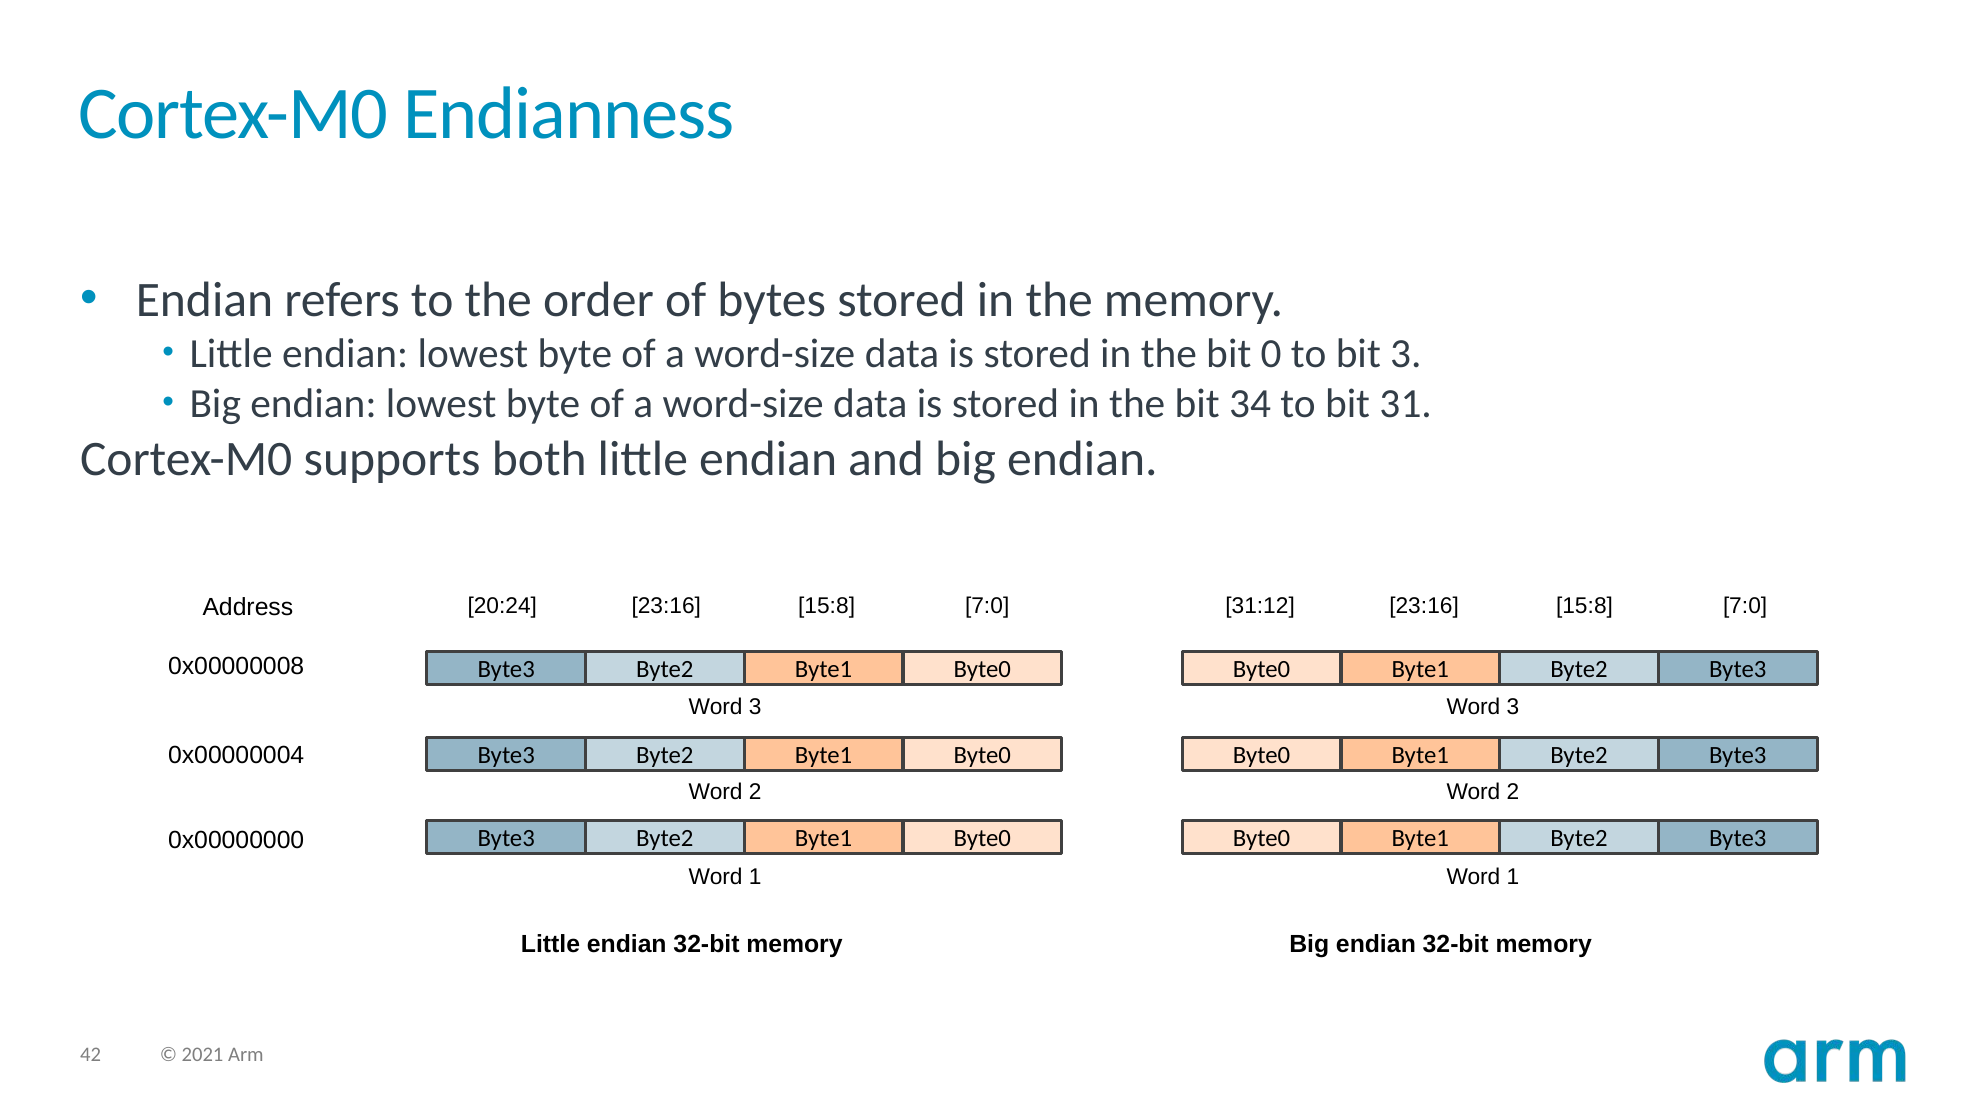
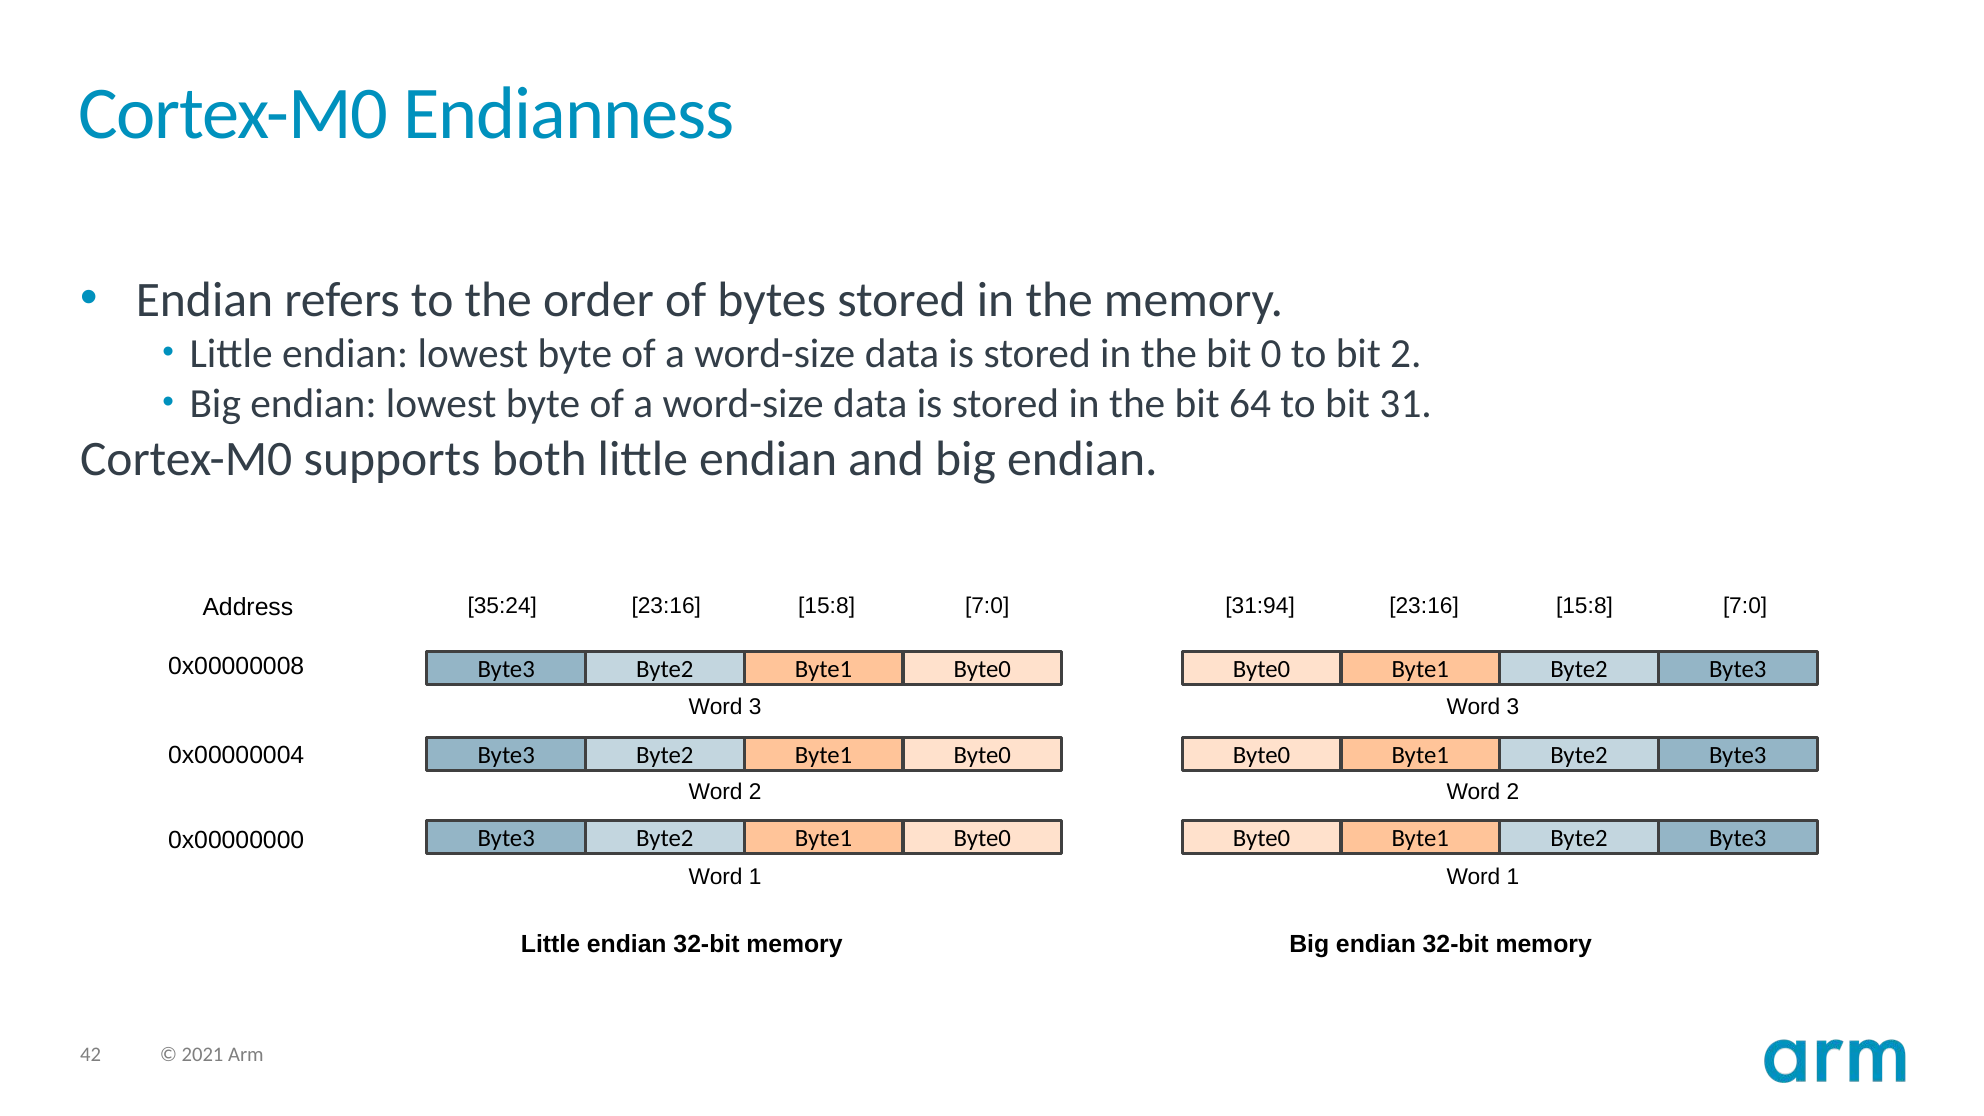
bit 3: 3 -> 2 (1406, 354)
34: 34 -> 64 (1250, 404)
20:24: 20:24 -> 35:24 (502, 606)
31:12: 31:12 -> 31:94 (1260, 606)
